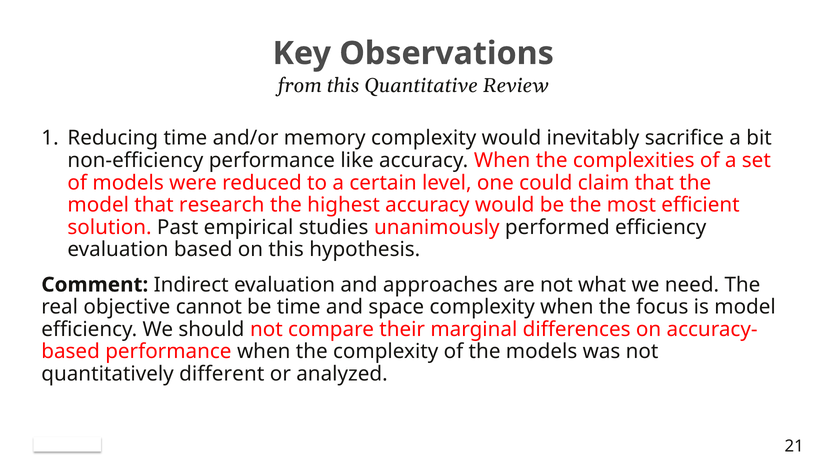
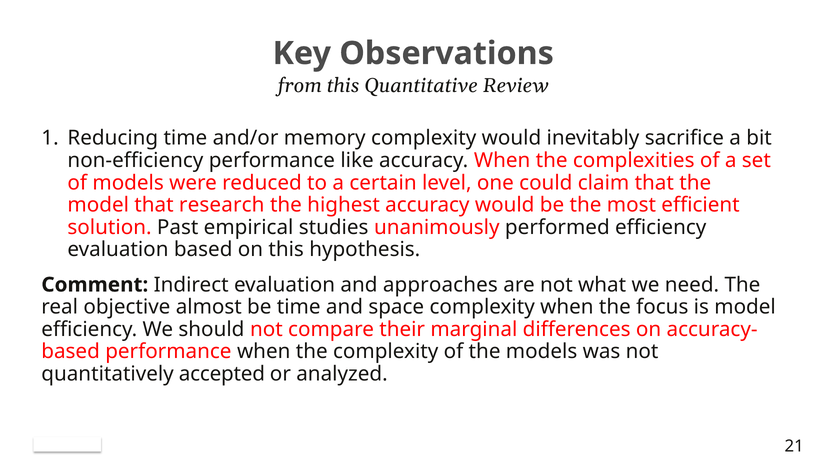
cannot: cannot -> almost (209, 307)
different: different -> accepted (222, 374)
